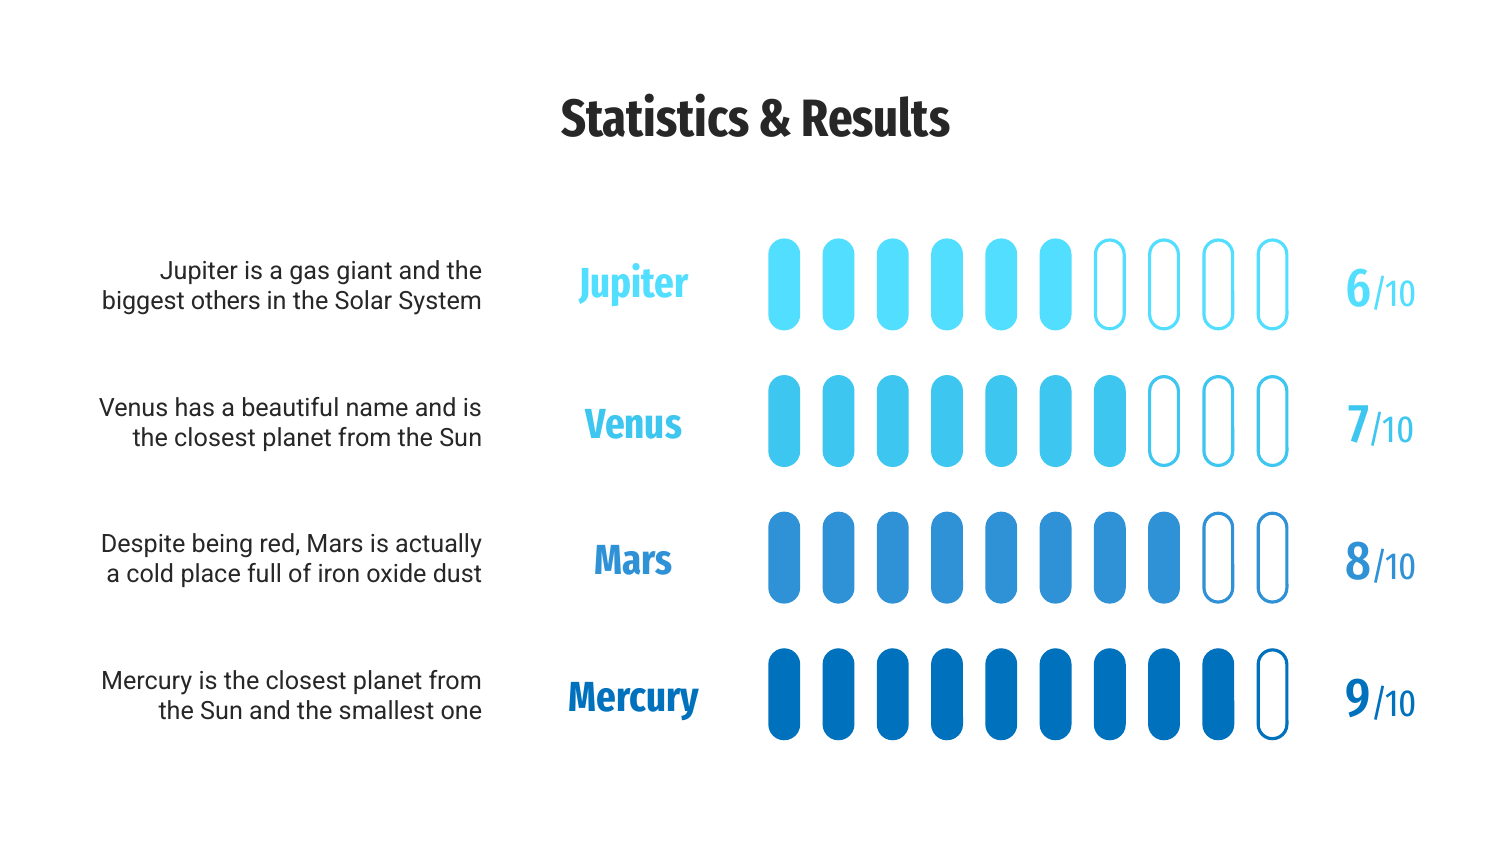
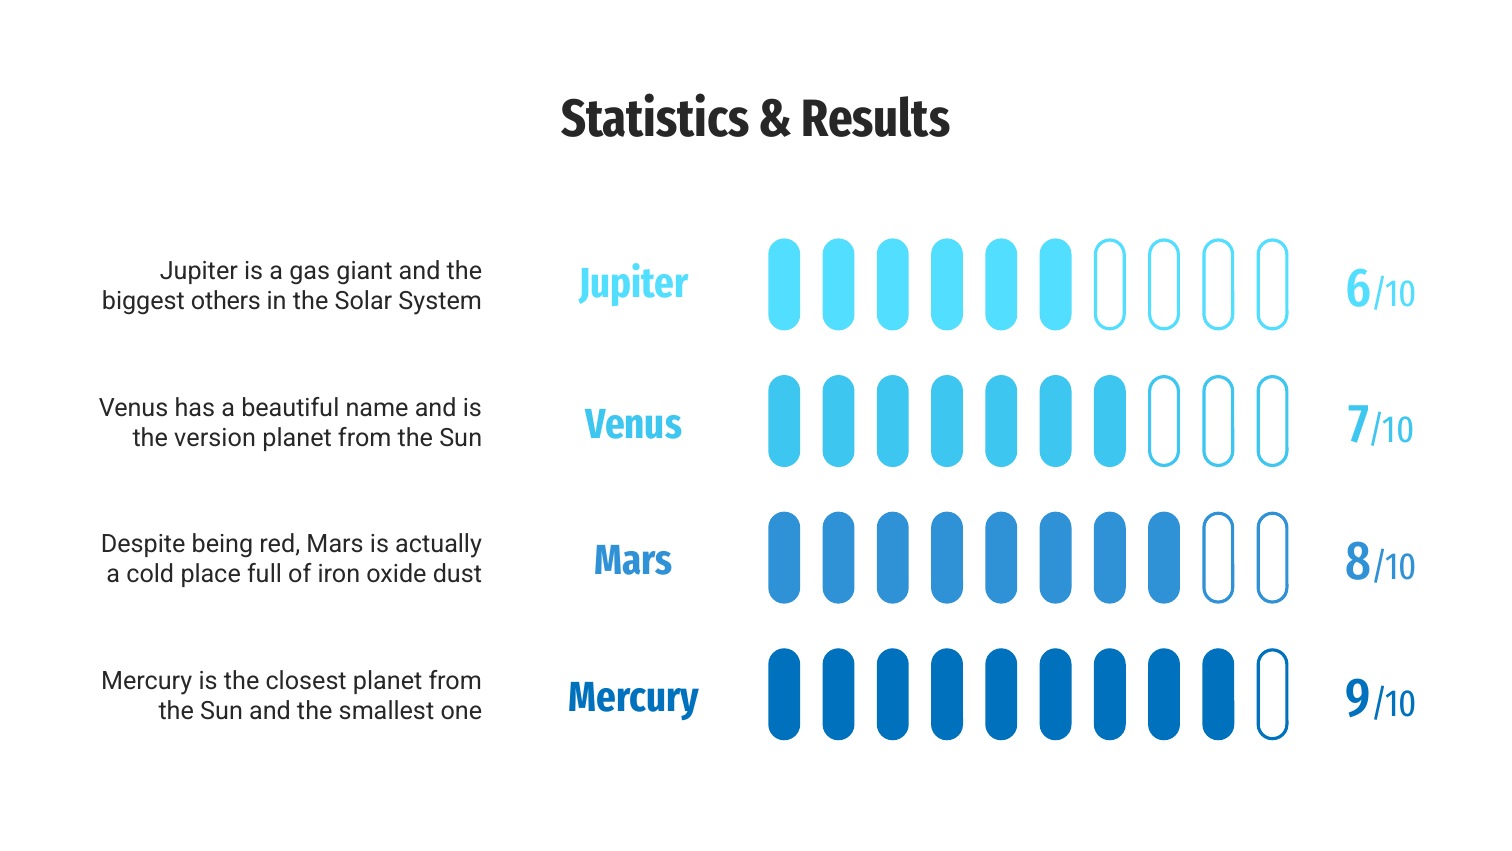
closest: closest -> version (215, 438)
